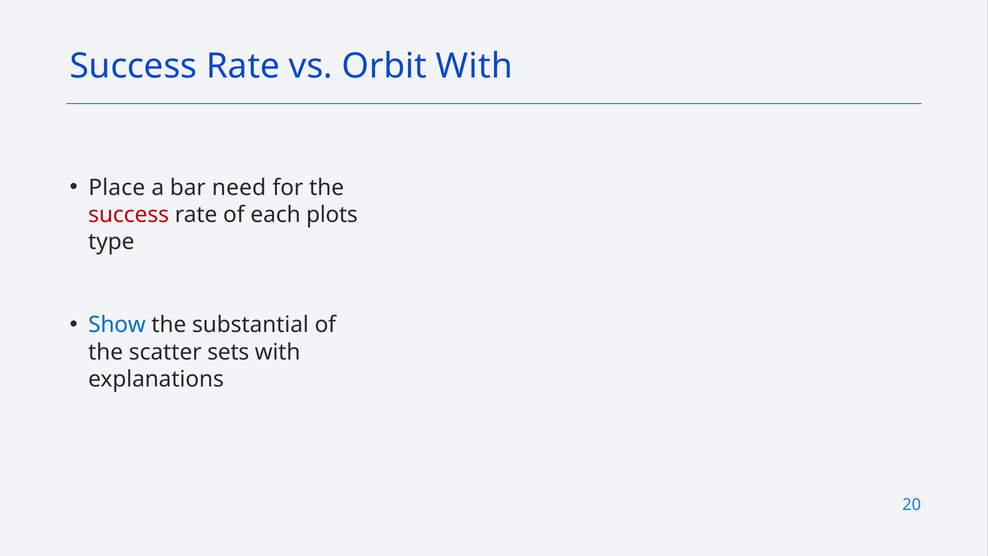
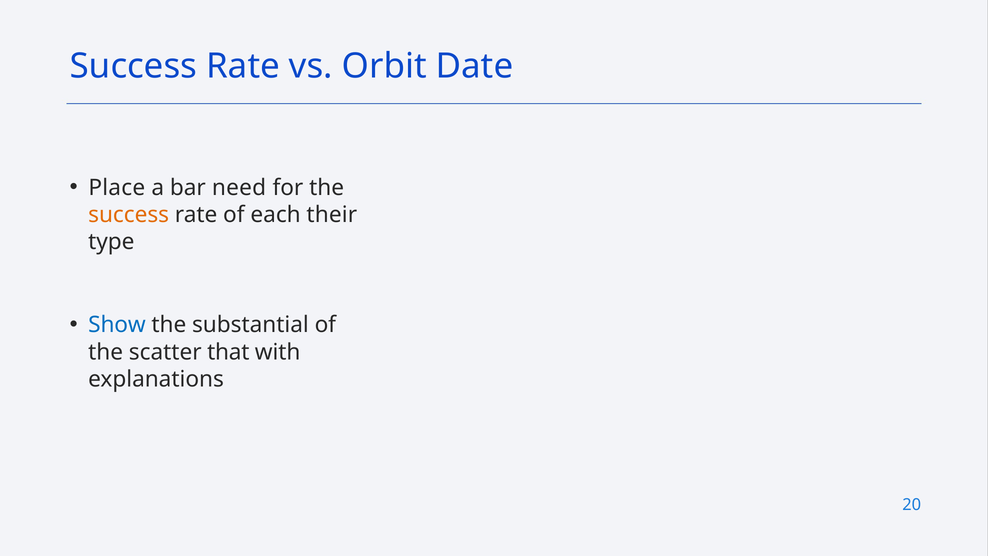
Orbit With: With -> Date (475, 66)
success colour: red -> orange (129, 215)
plots: plots -> their (332, 215)
sets: sets -> that (228, 352)
